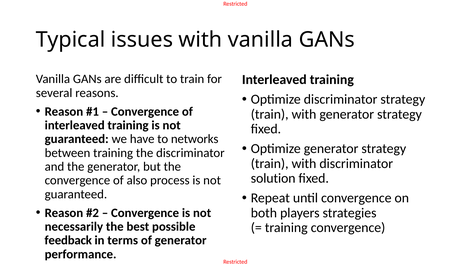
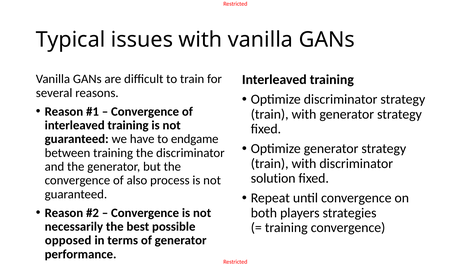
networks: networks -> endgame (195, 139)
feedback: feedback -> opposed (68, 240)
